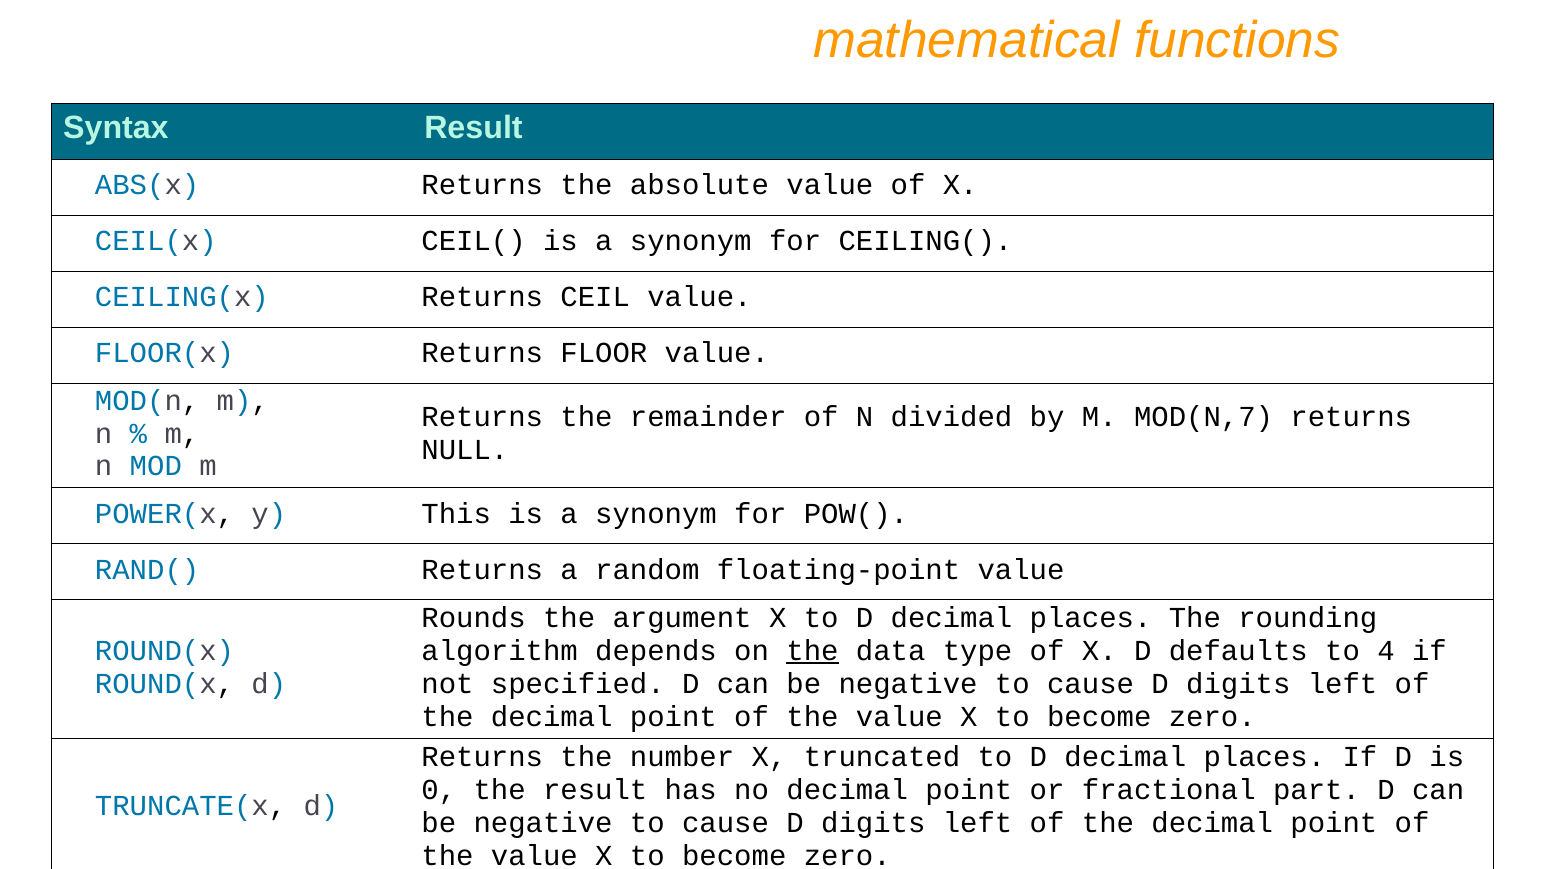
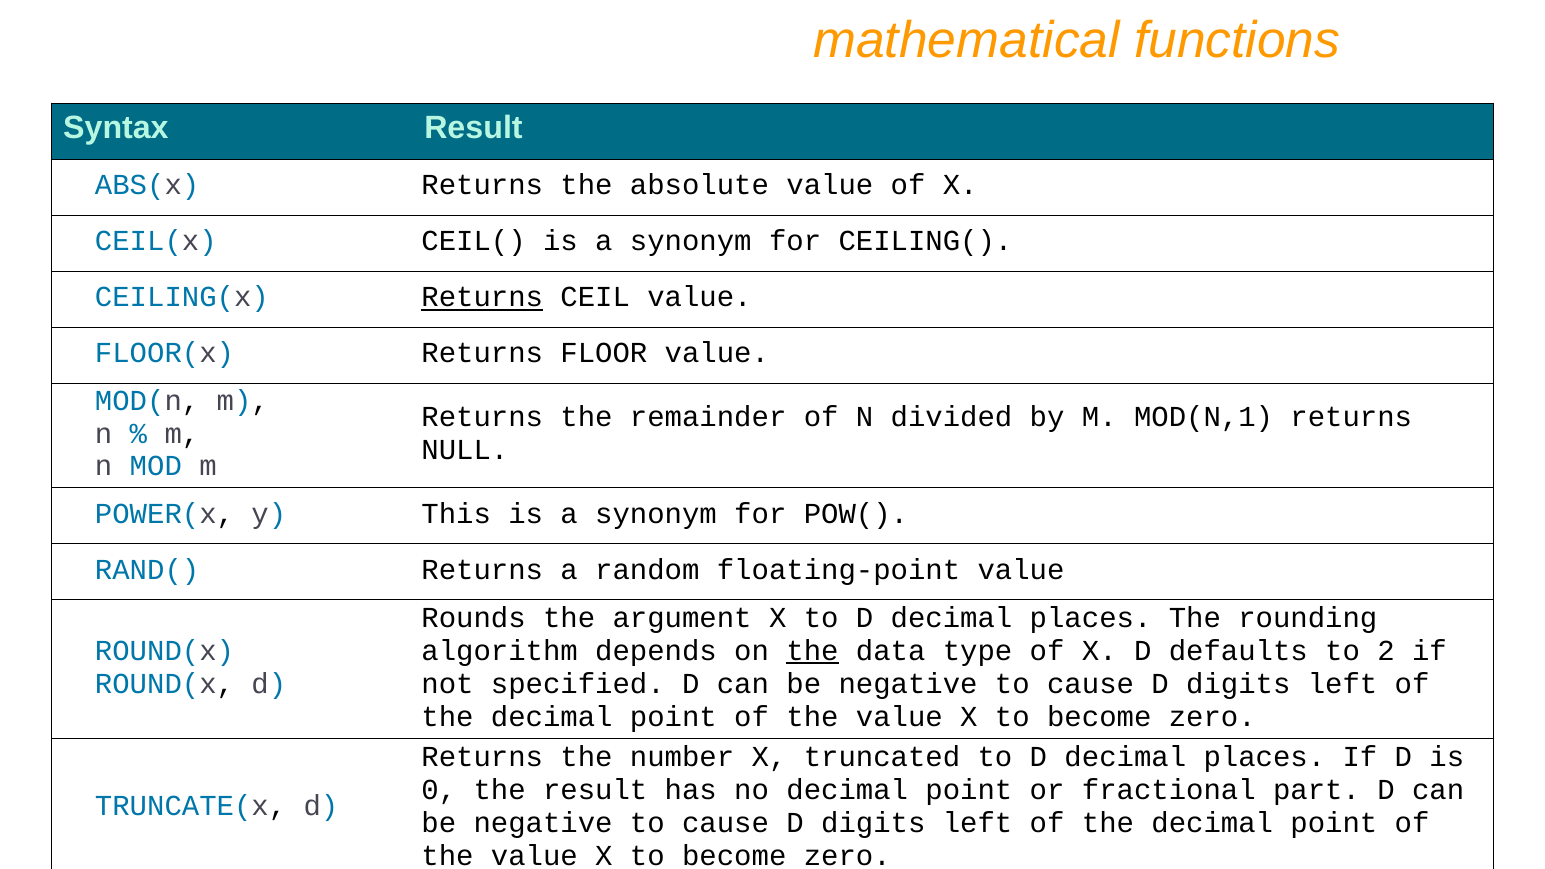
Returns underline: none -> present (482, 297)
MOD(N,7: MOD(N,7 -> MOD(N,1 (1204, 417)
4: 4 -> 2 (1386, 651)
